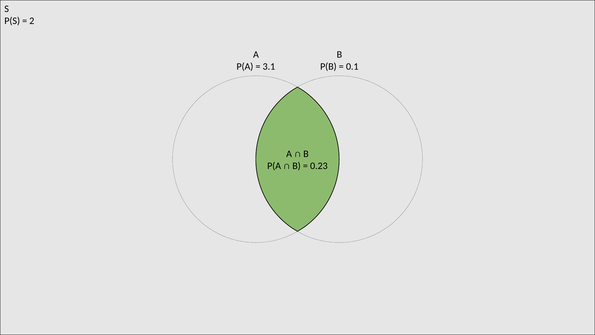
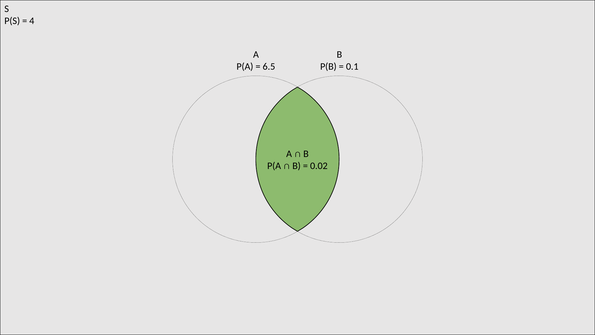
2: 2 -> 4 (32, 21)
3.1: 3.1 -> 6.5 (269, 66)
0.23: 0.23 -> 0.02 (319, 166)
